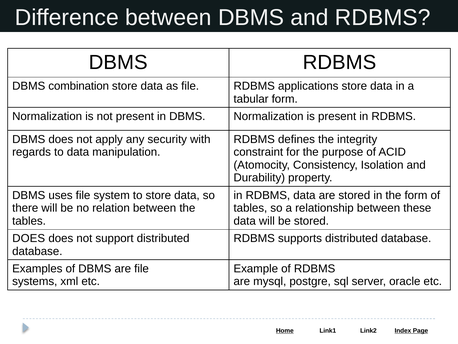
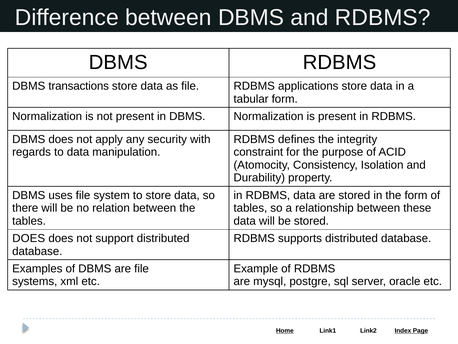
combination: combination -> transactions (79, 86)
